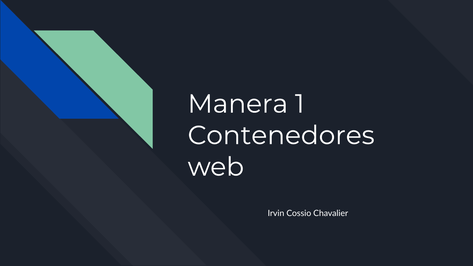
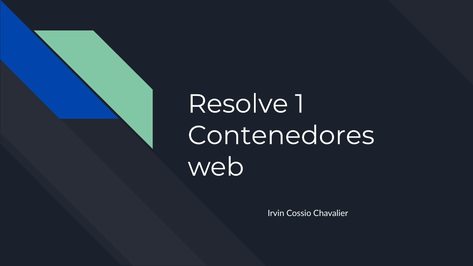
Manera: Manera -> Resolve (238, 104)
